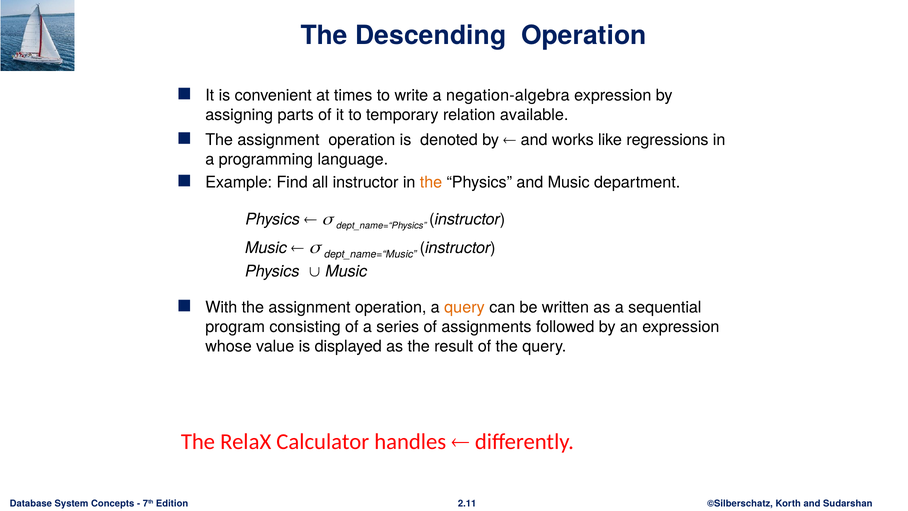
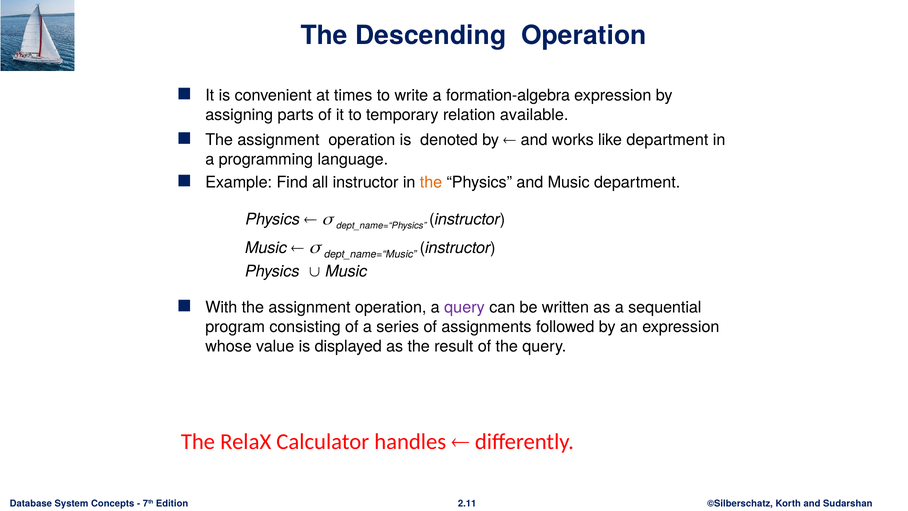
negation-algebra: negation-algebra -> formation-algebra (508, 96)
like regressions: regressions -> department (667, 140)
query colour: orange -> purple (464, 307)
